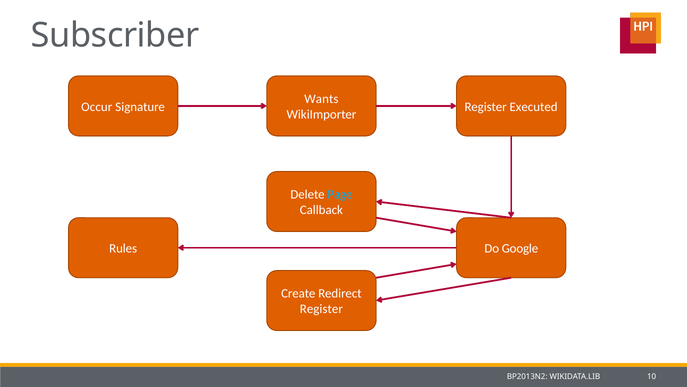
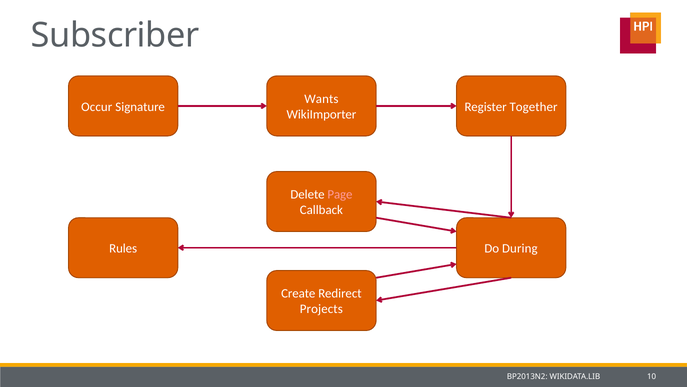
Executed: Executed -> Together (534, 107)
Page colour: light blue -> pink (340, 194)
Google: Google -> During (520, 248)
Register: Register -> Projects (321, 309)
